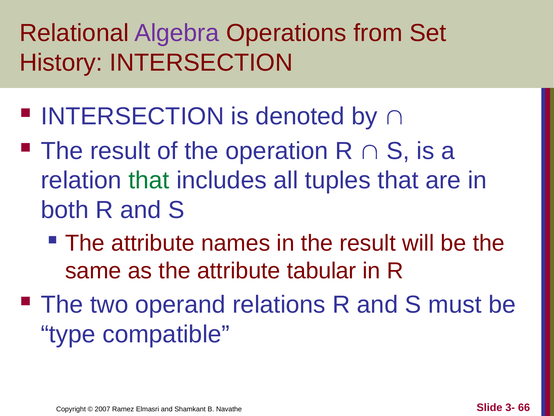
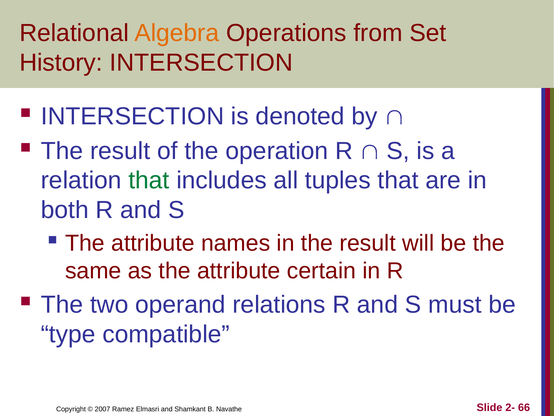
Algebra colour: purple -> orange (177, 33)
tabular: tabular -> certain (321, 271)
3-: 3- -> 2- (510, 407)
